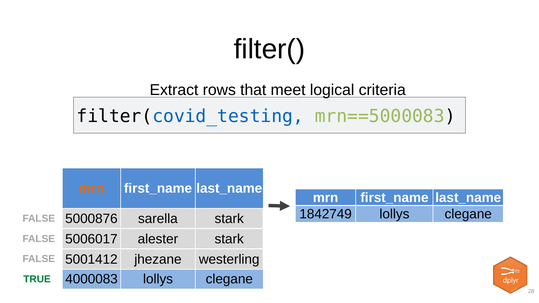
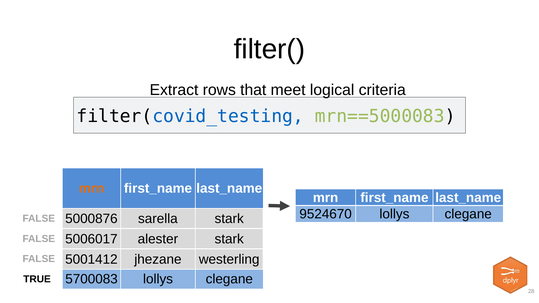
1842749: 1842749 -> 9524670 (326, 214)
4000083: 4000083 -> 5700083 (92, 279)
TRUE colour: green -> black (37, 279)
